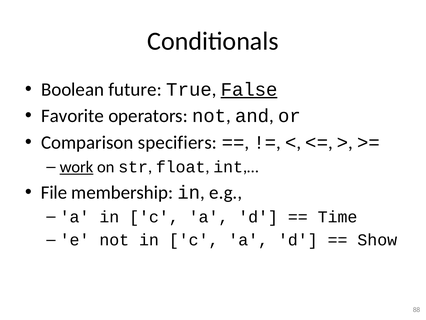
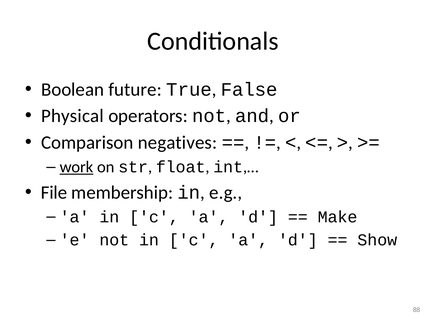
False underline: present -> none (249, 89)
Favorite: Favorite -> Physical (72, 116)
specifiers: specifiers -> negatives (177, 142)
Time: Time -> Make (338, 217)
